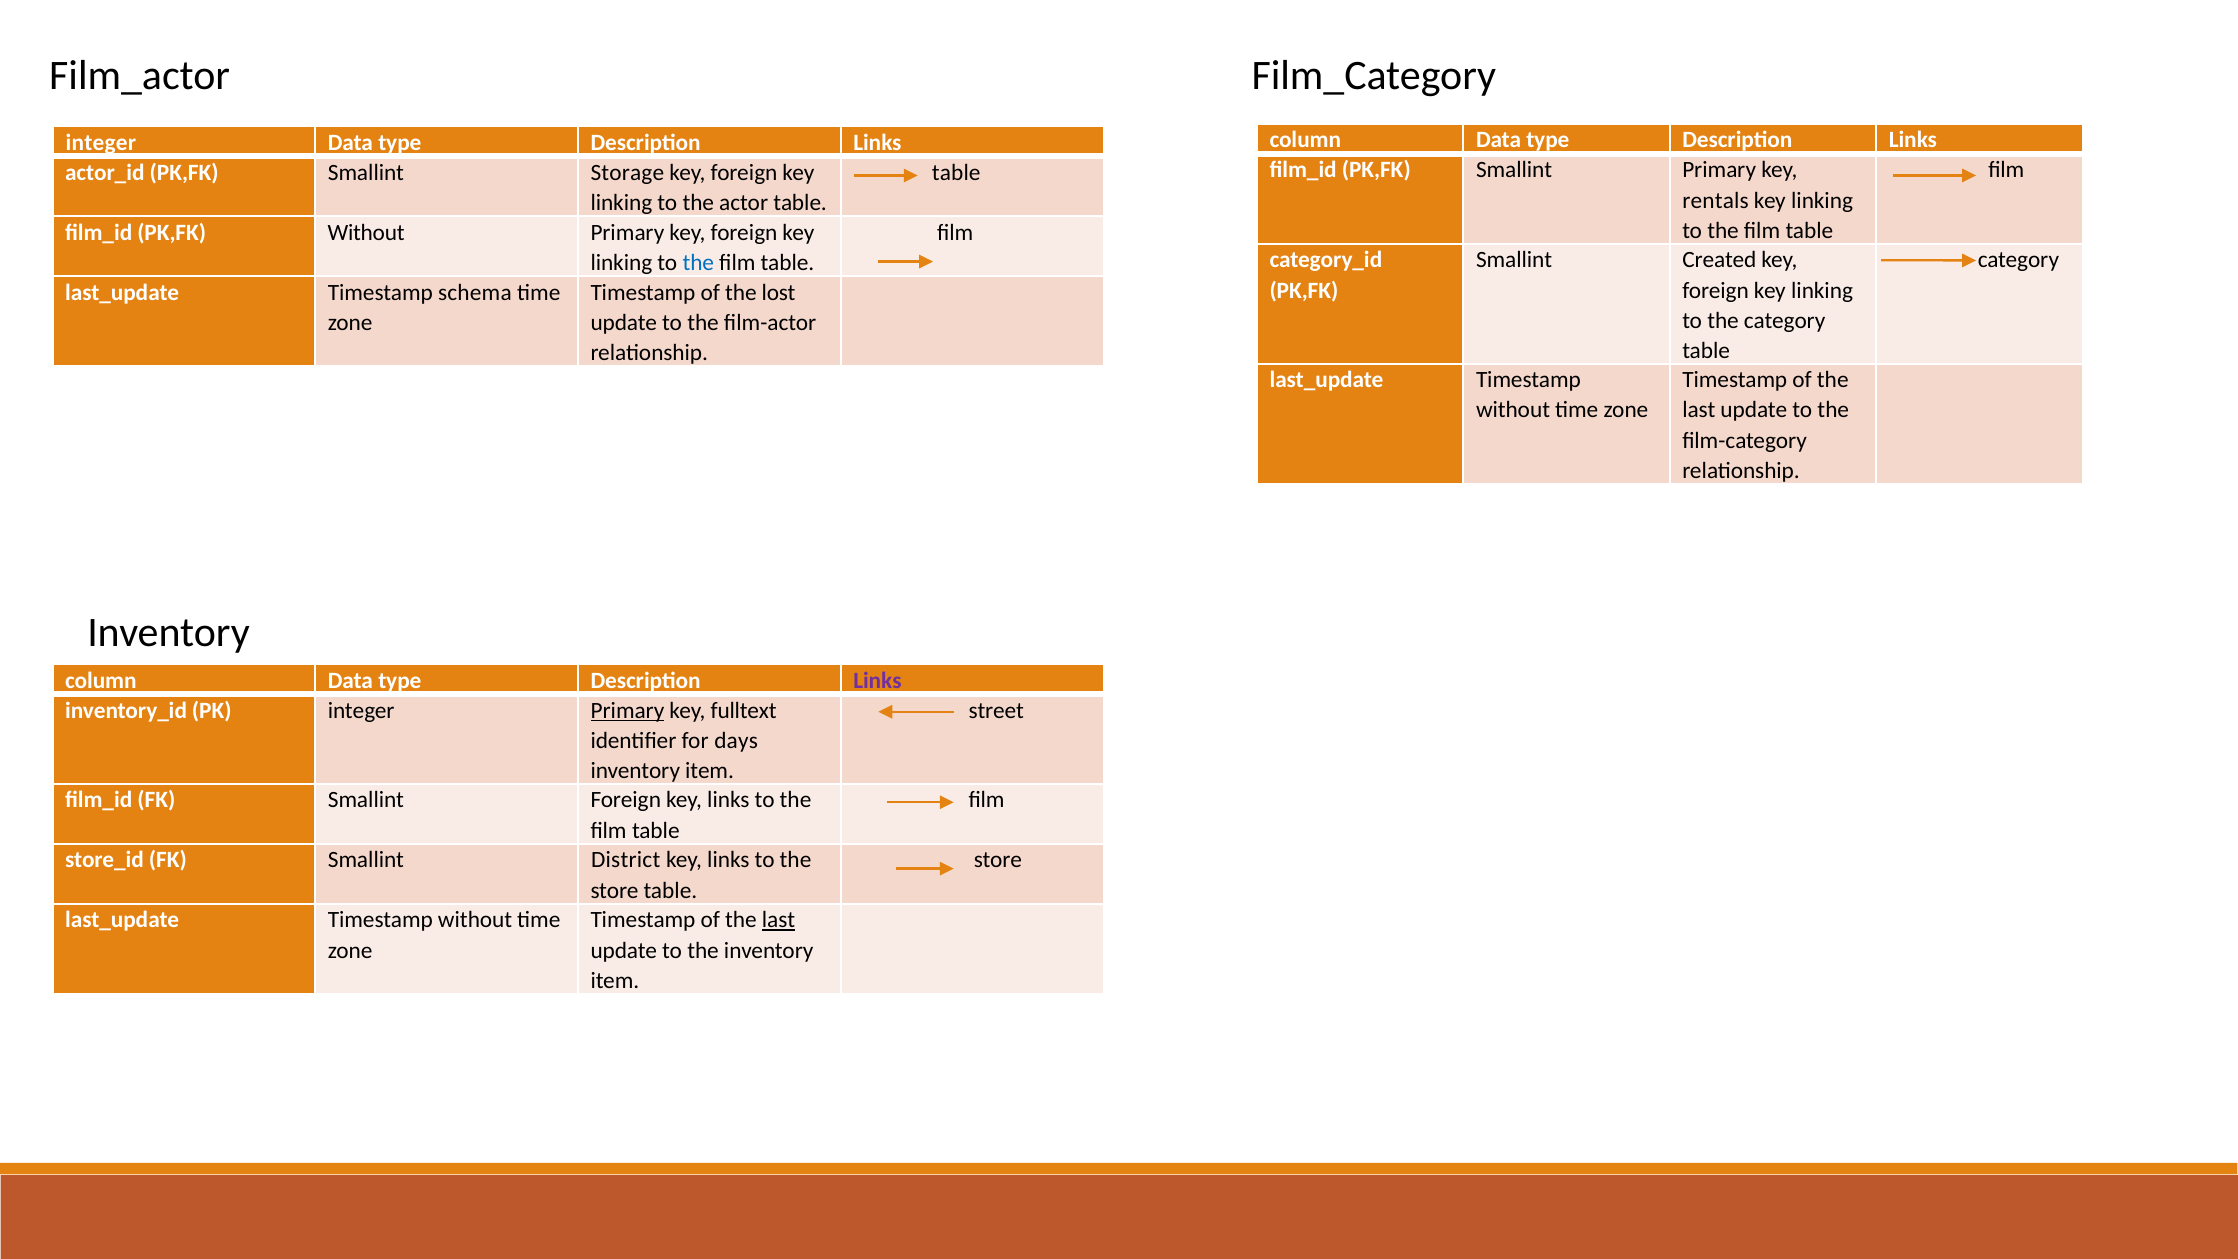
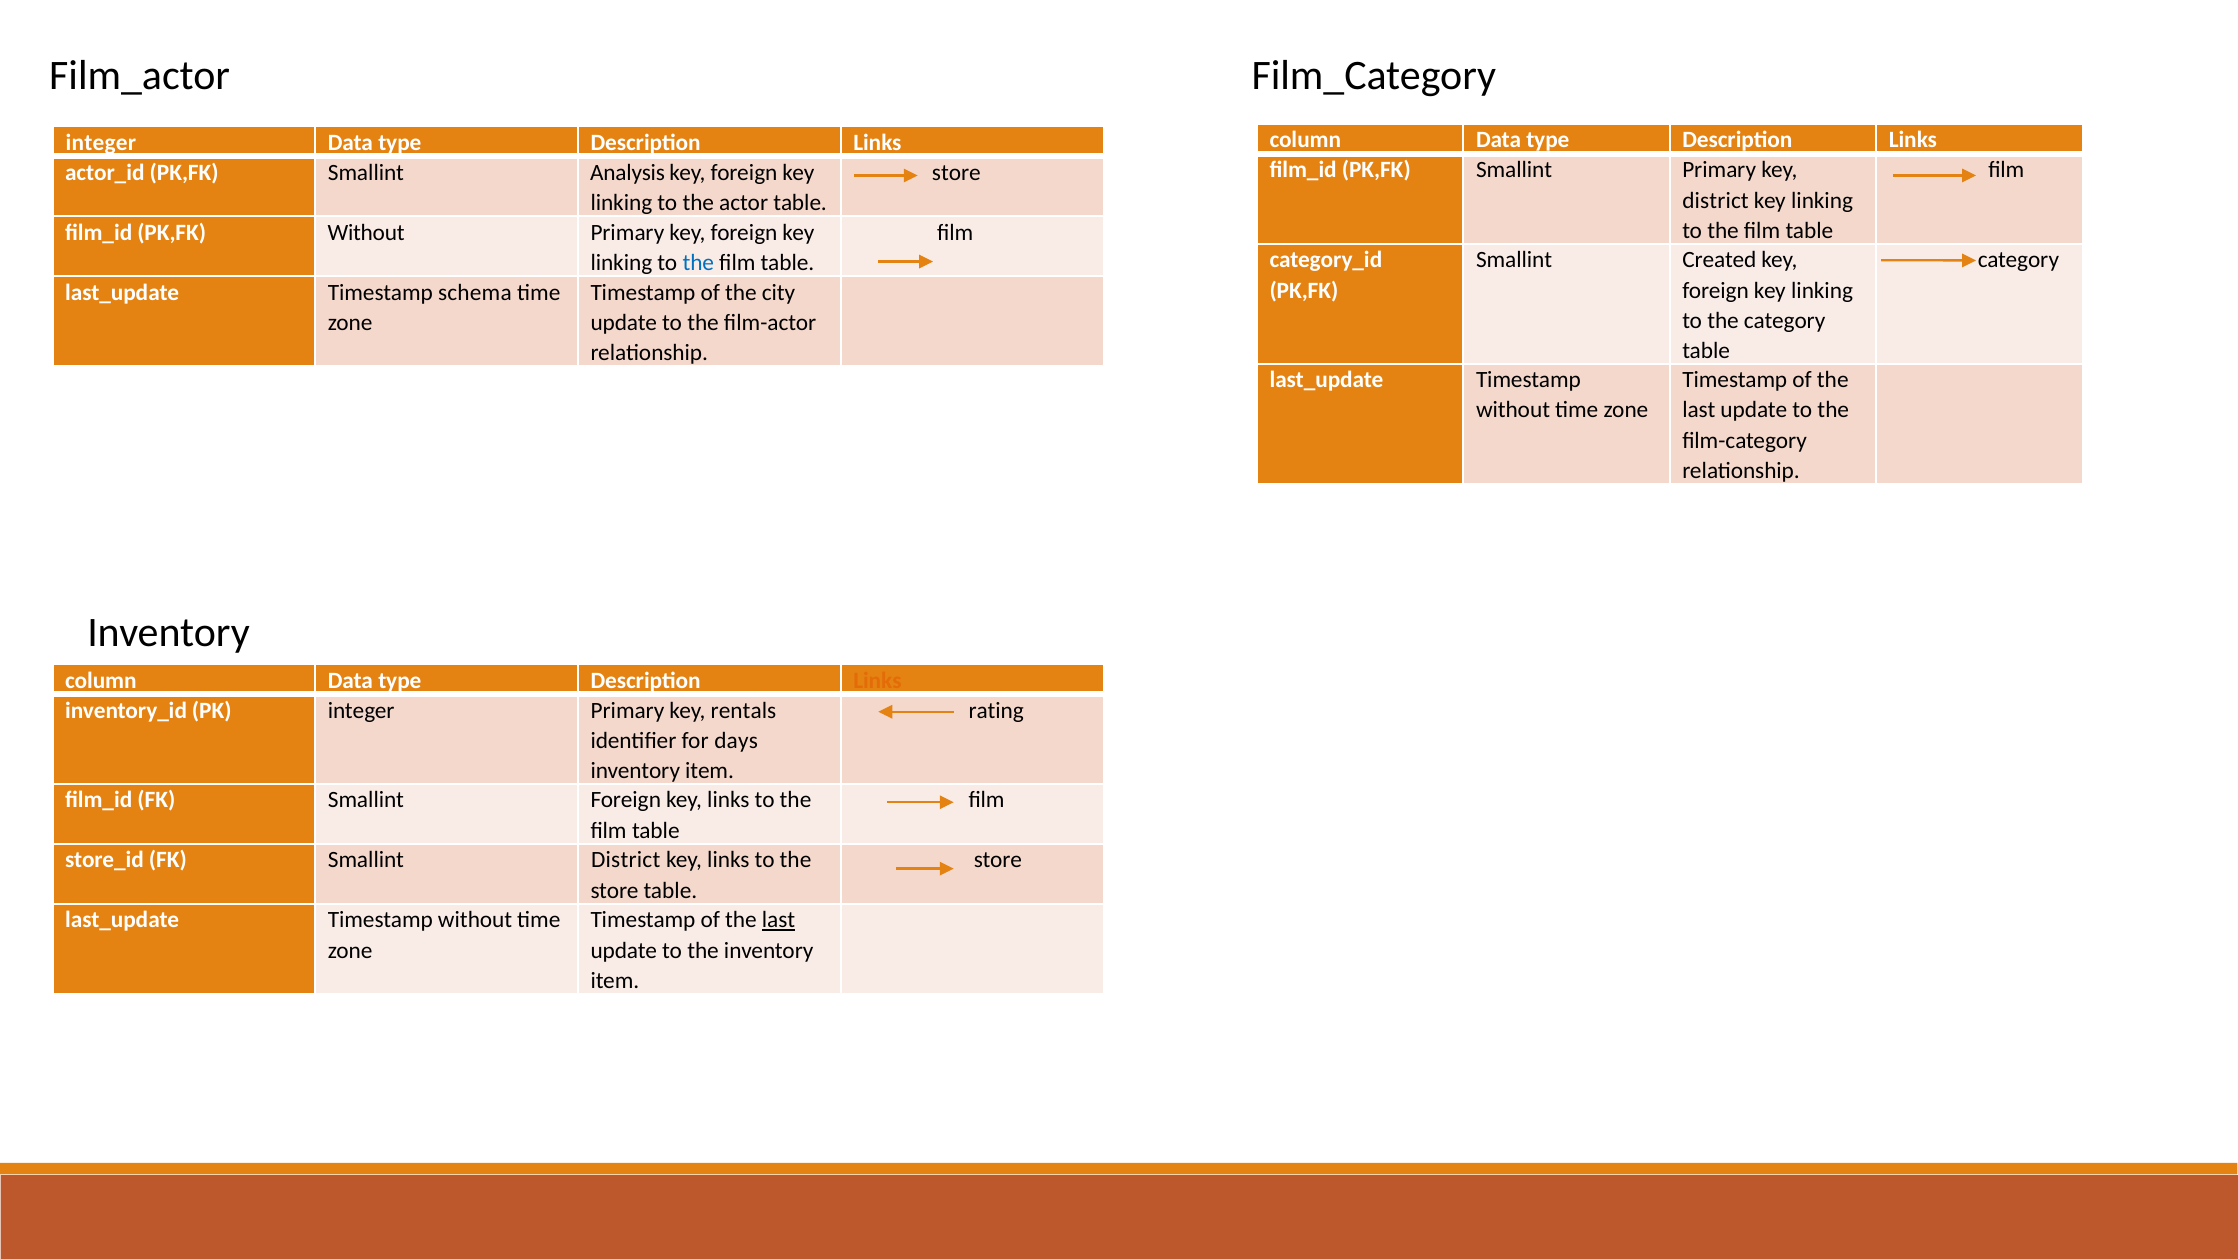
Storage: Storage -> Analysis (628, 173)
table: table -> store (956, 173)
rentals: rentals -> district (1716, 200)
lost: lost -> city (779, 292)
Links colour: purple -> orange (877, 680)
Primary underline: present -> none (627, 710)
fulltext: fulltext -> rentals (743, 710)
street: street -> rating (996, 710)
